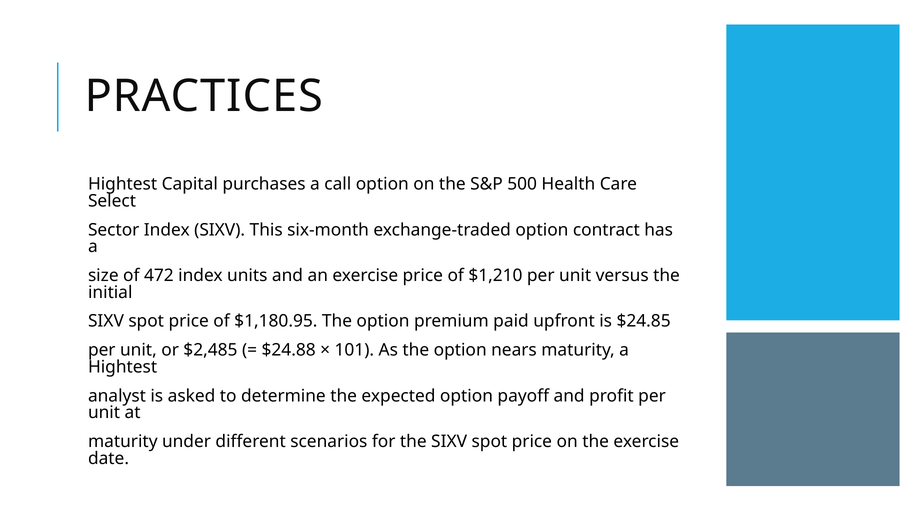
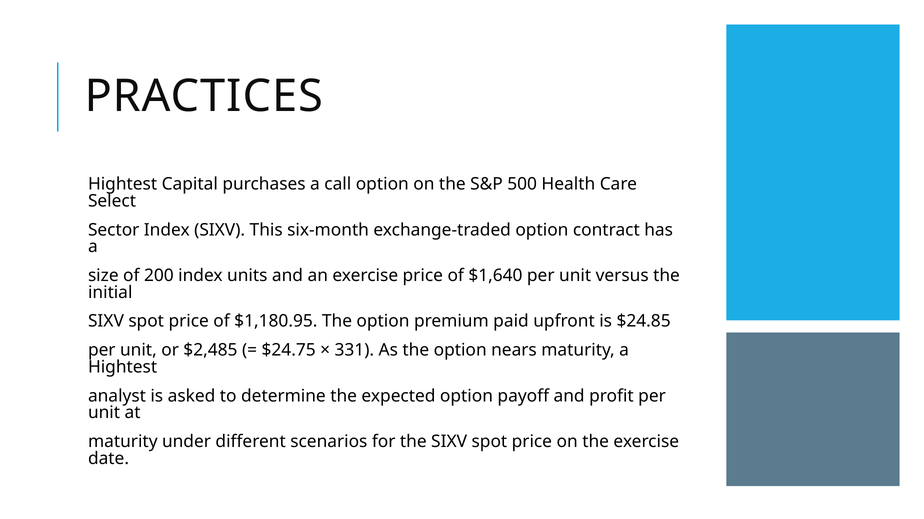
472: 472 -> 200 (159, 276)
$1,210: $1,210 -> $1,640 (495, 276)
$24.88: $24.88 -> $24.75 (289, 351)
101: 101 -> 331 (354, 351)
